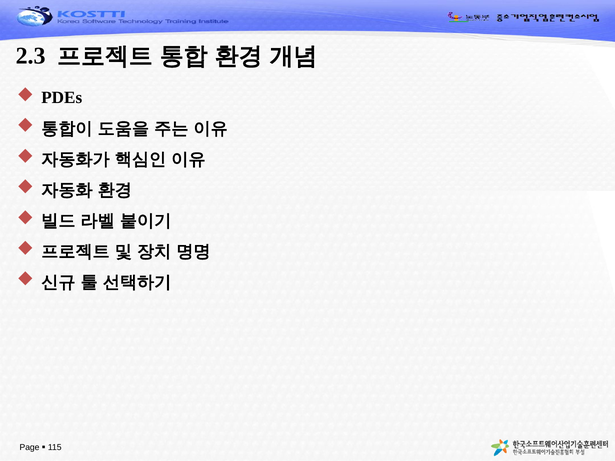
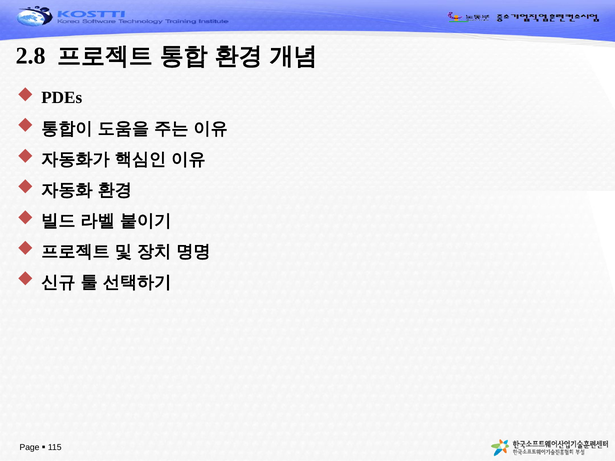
2.3: 2.3 -> 2.8 (31, 56)
